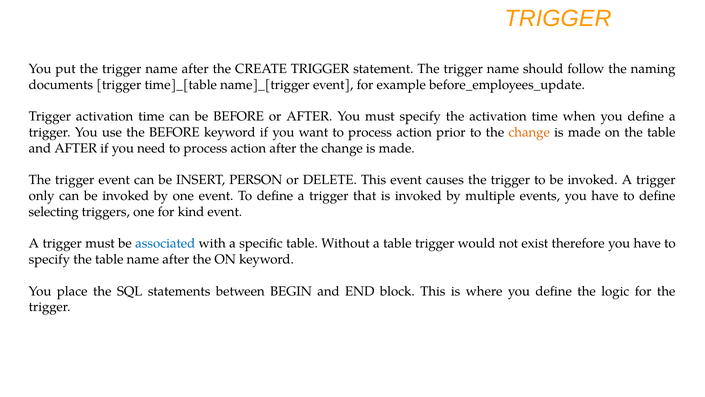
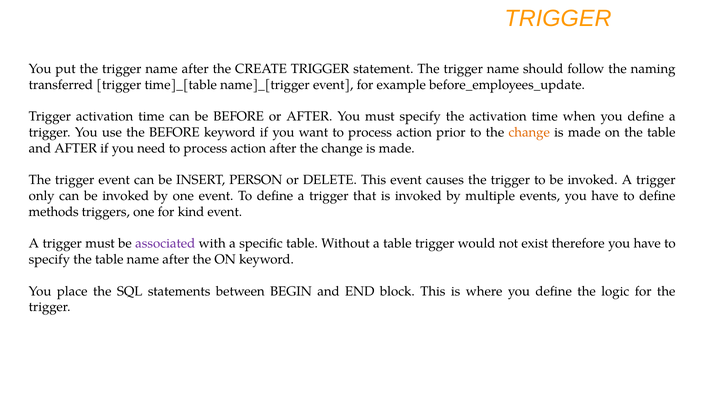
documents: documents -> transferred (61, 85)
selecting: selecting -> methods (54, 212)
associated colour: blue -> purple (165, 243)
